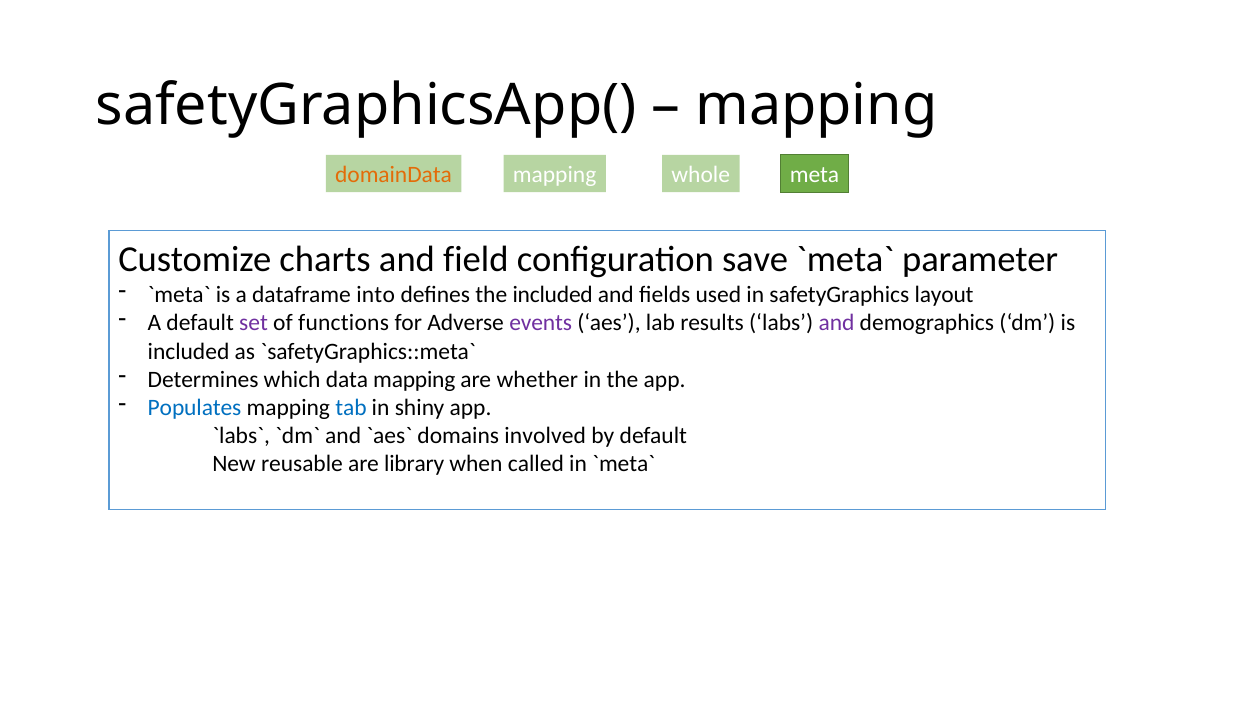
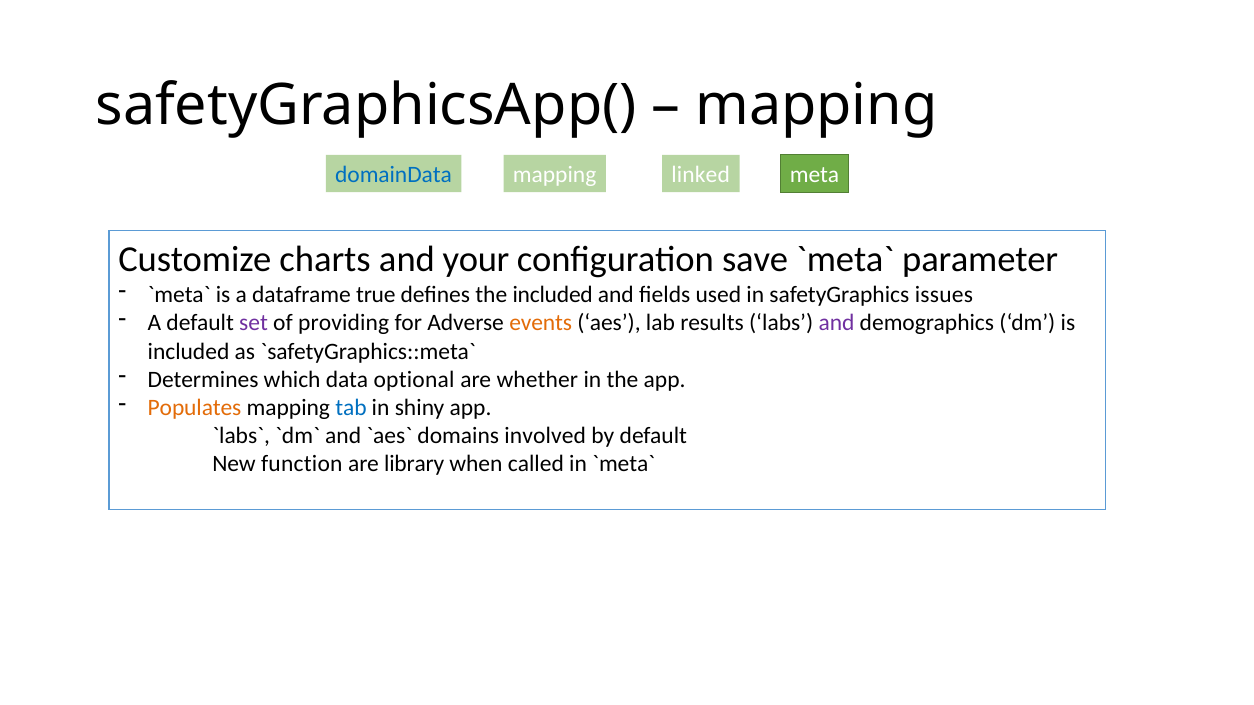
domainData colour: orange -> blue (394, 175)
whole: whole -> linked (701, 175)
field: field -> your (476, 260)
into: into -> true (376, 295)
layout: layout -> issues (944, 295)
functions: functions -> providing (344, 323)
events colour: purple -> orange (541, 323)
data mapping: mapping -> optional (414, 380)
Populates colour: blue -> orange (195, 408)
reusable: reusable -> function (302, 464)
